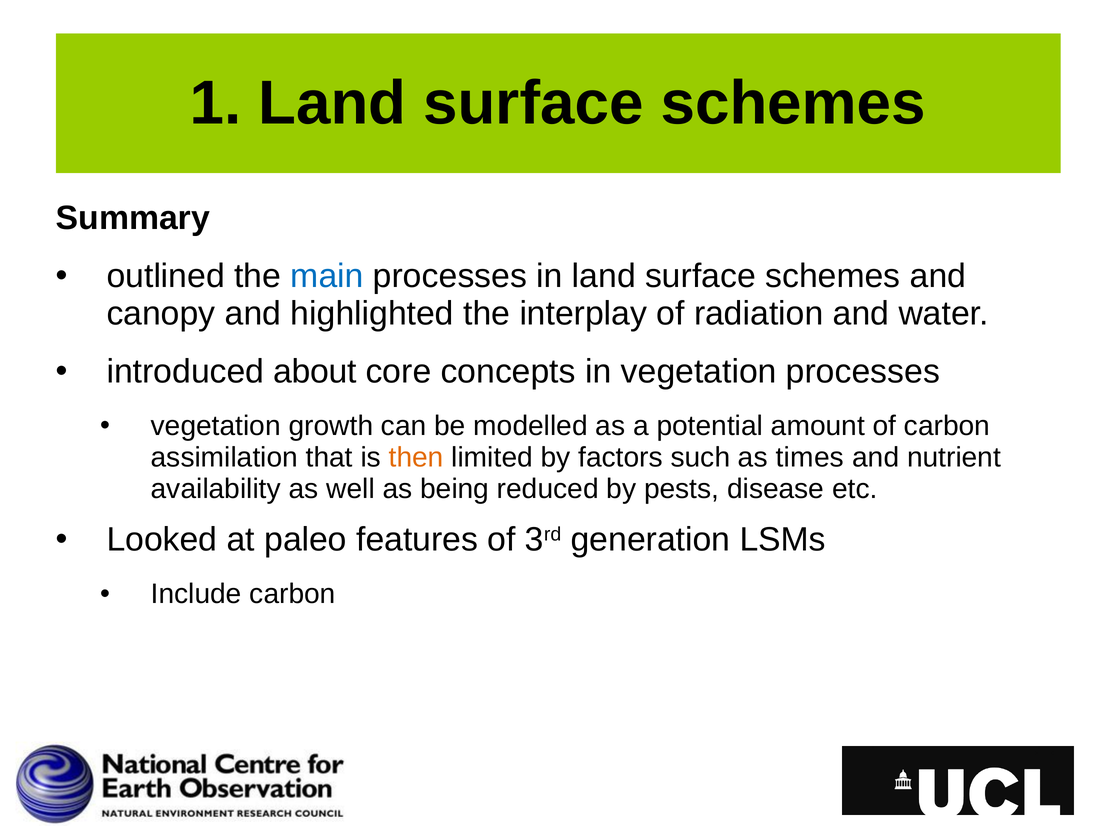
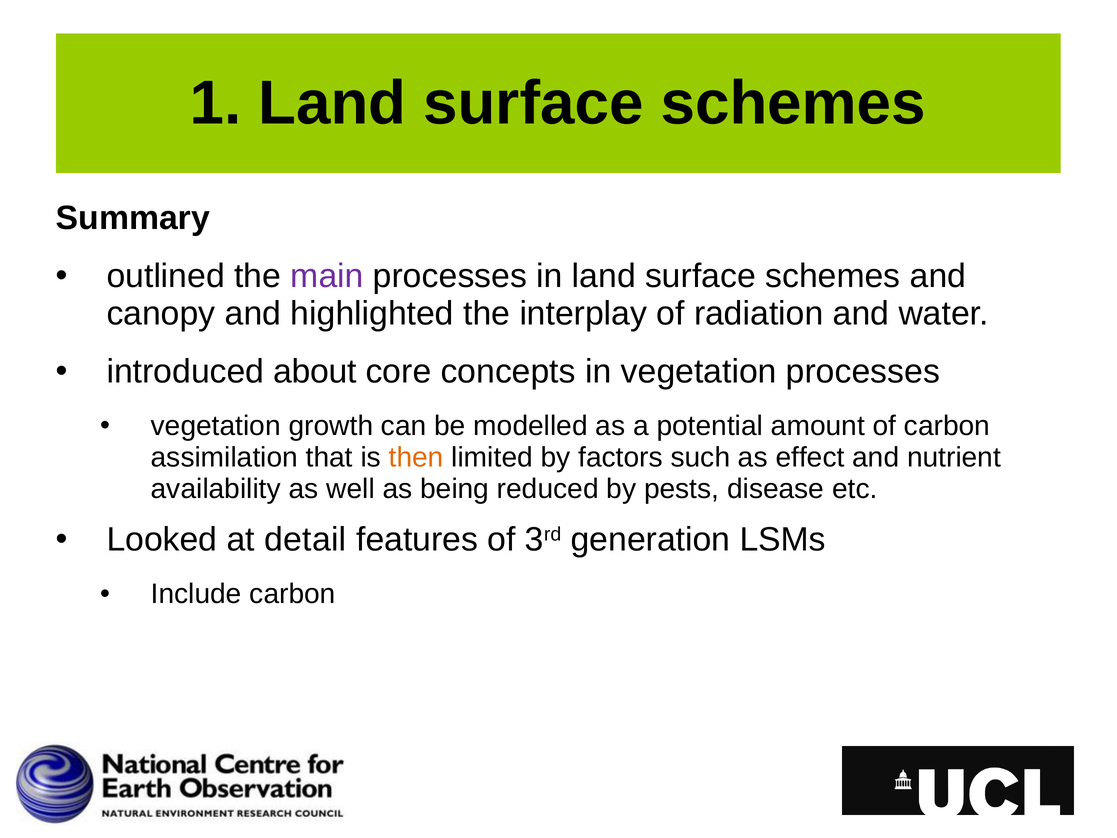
main colour: blue -> purple (327, 276)
times: times -> effect (810, 457)
paleo: paleo -> detail (305, 539)
